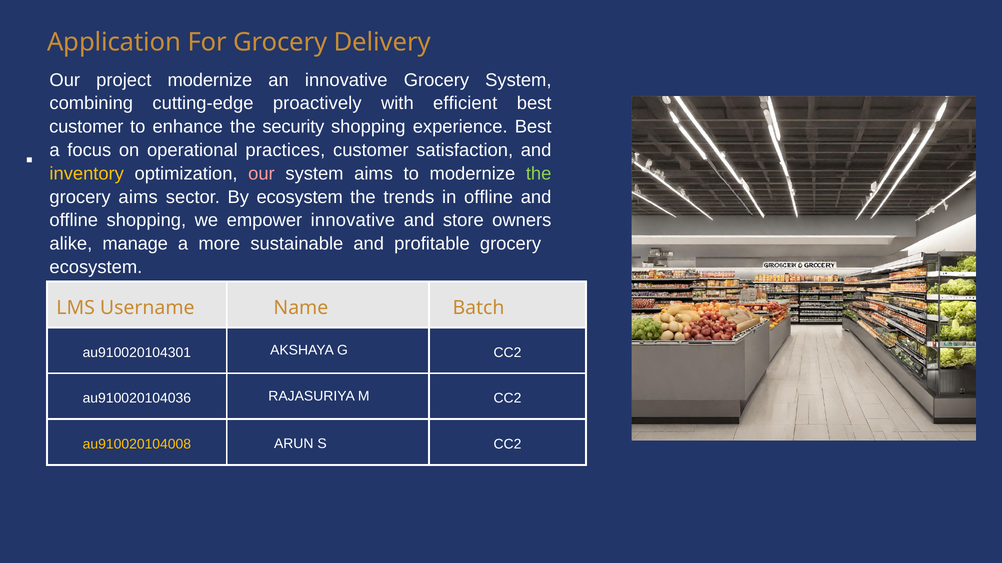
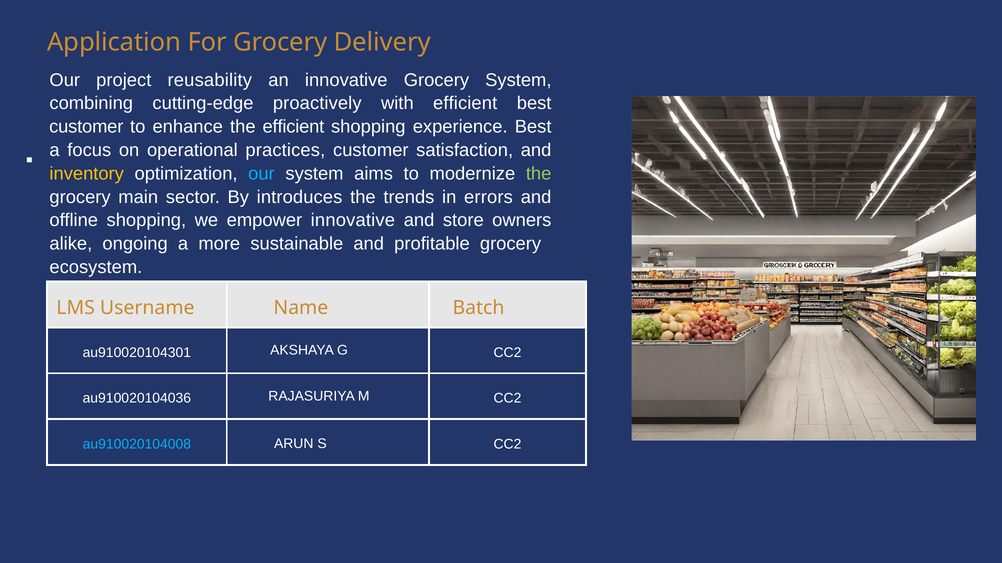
project modernize: modernize -> reusability (210, 80)
the security: security -> efficient (293, 127)
our colour: pink -> light blue (261, 174)
grocery aims: aims -> main (138, 197)
By ecosystem: ecosystem -> introduces (300, 197)
in offline: offline -> errors (488, 197)
manage: manage -> ongoing (135, 244)
au910020104008 colour: yellow -> light blue (137, 445)
